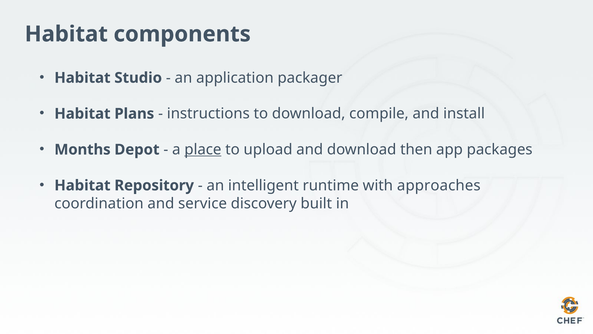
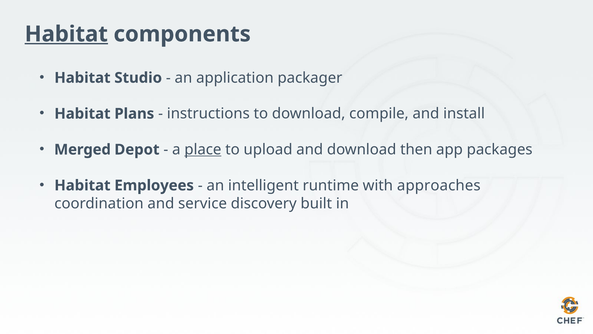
Habitat underline: none -> present (66, 34)
Months: Months -> Merged (82, 149)
Repository: Repository -> Employees (154, 185)
